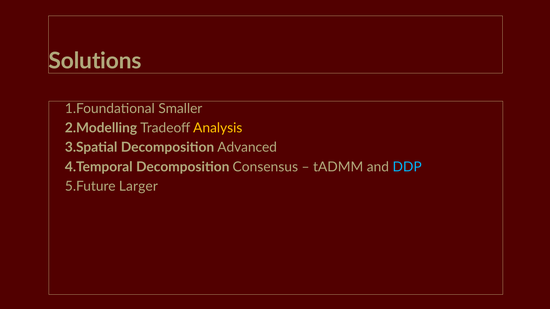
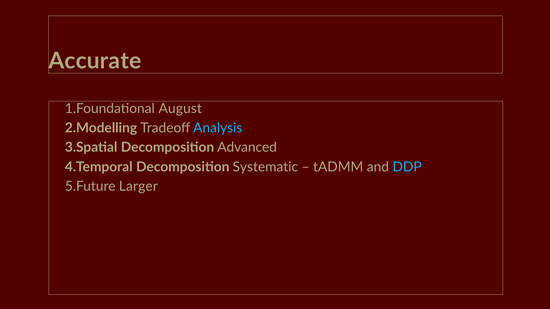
Solutions: Solutions -> Accurate (95, 61)
Smaller: Smaller -> August (180, 109)
Analysis colour: yellow -> light blue (218, 128)
Consensus: Consensus -> Systematic (265, 167)
